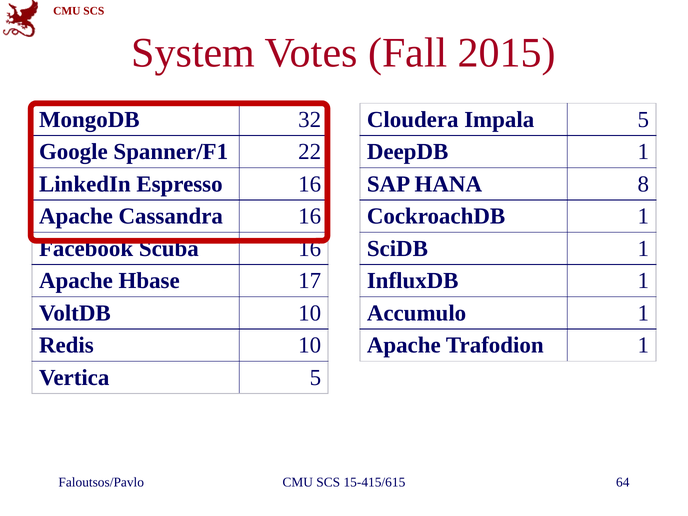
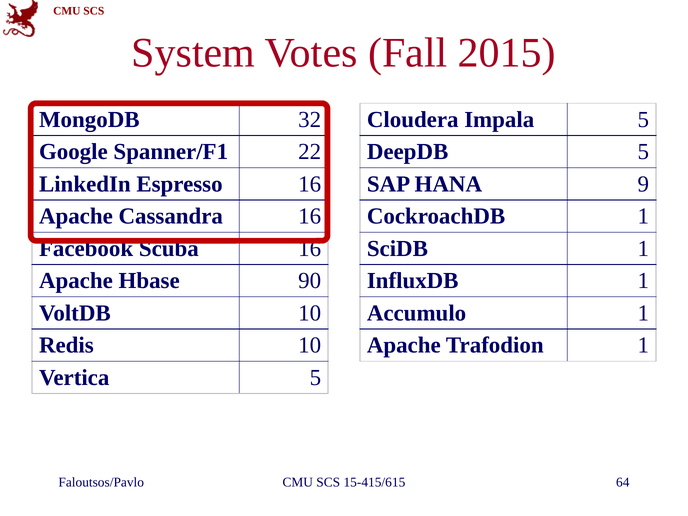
DeepDB 1: 1 -> 5 (643, 152)
8: 8 -> 9 (643, 184)
17: 17 -> 90 (310, 281)
